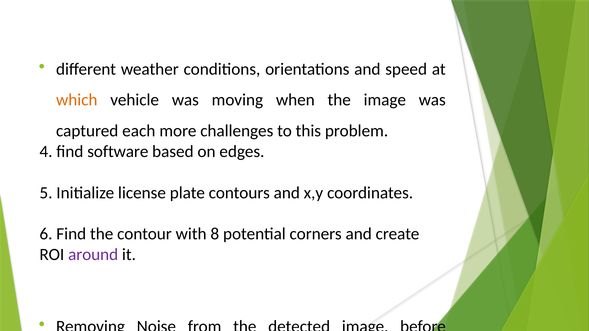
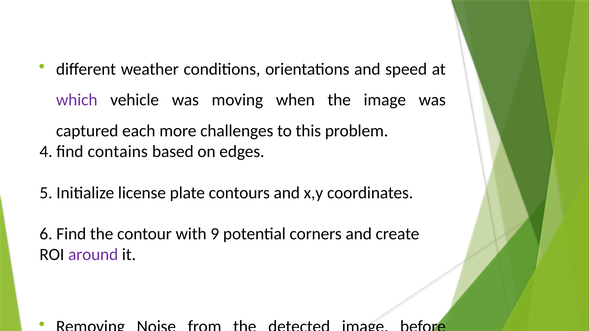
which colour: orange -> purple (77, 100)
software: software -> contains (118, 152)
8: 8 -> 9 (215, 234)
